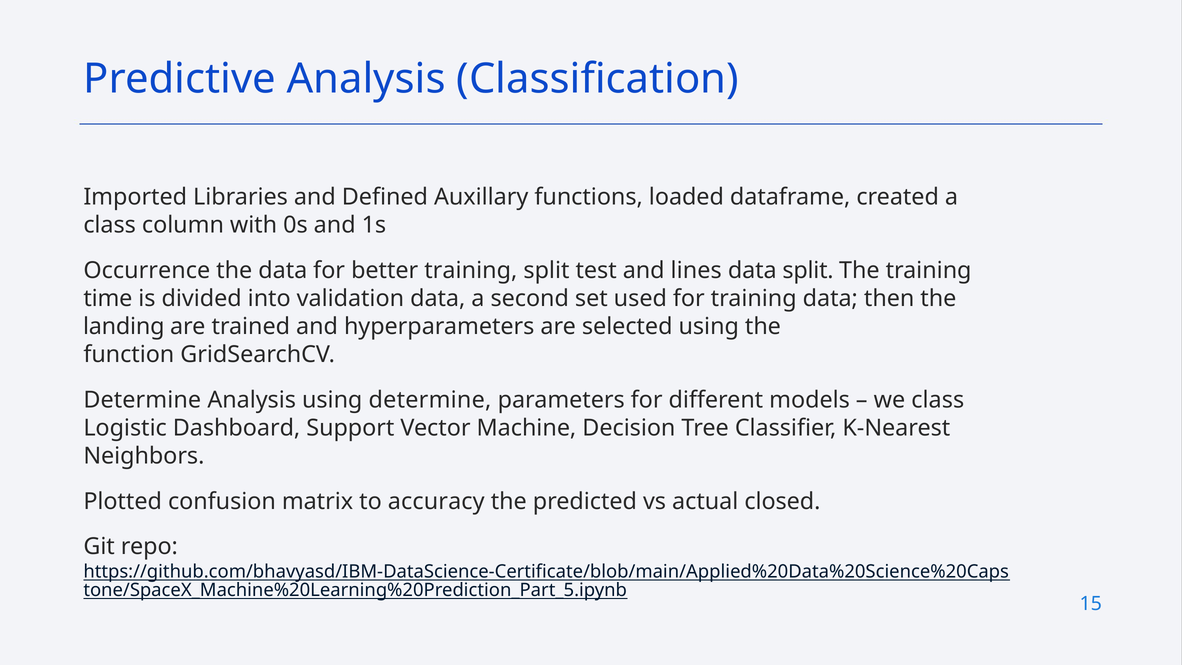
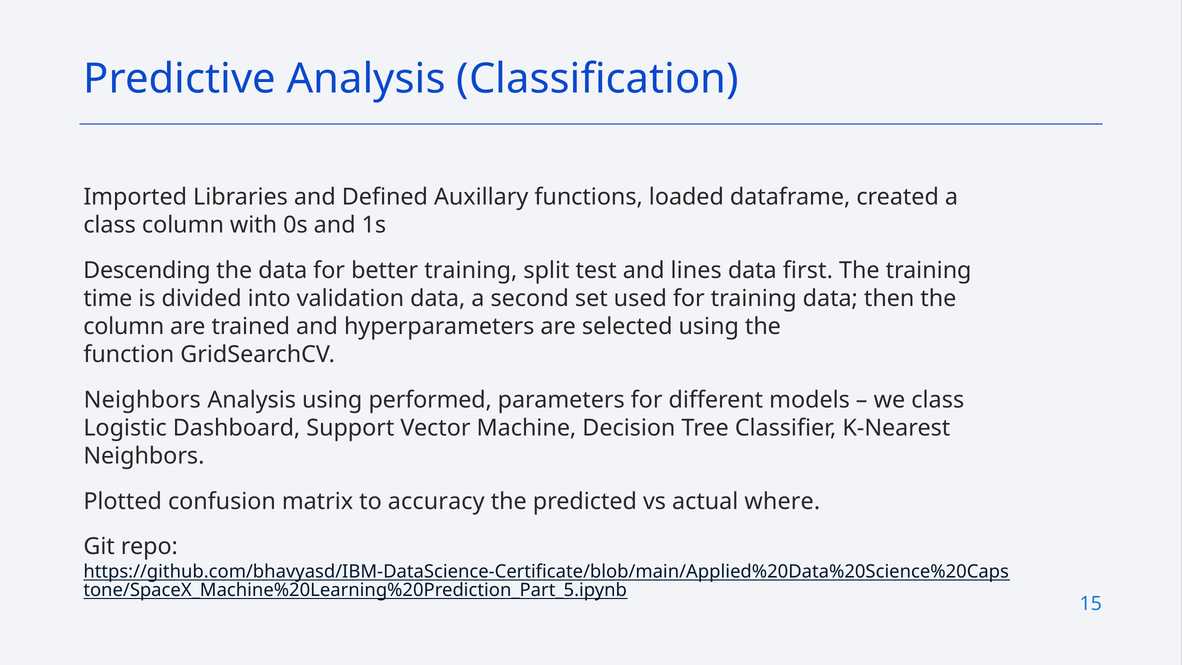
Occurrence: Occurrence -> Descending (147, 270)
data split: split -> first (808, 270)
landing: landing -> column (124, 326)
Determine: Determine -> Neighbors (142, 400)
using determine: determine -> performed (430, 400)
closed: closed -> where (782, 501)
